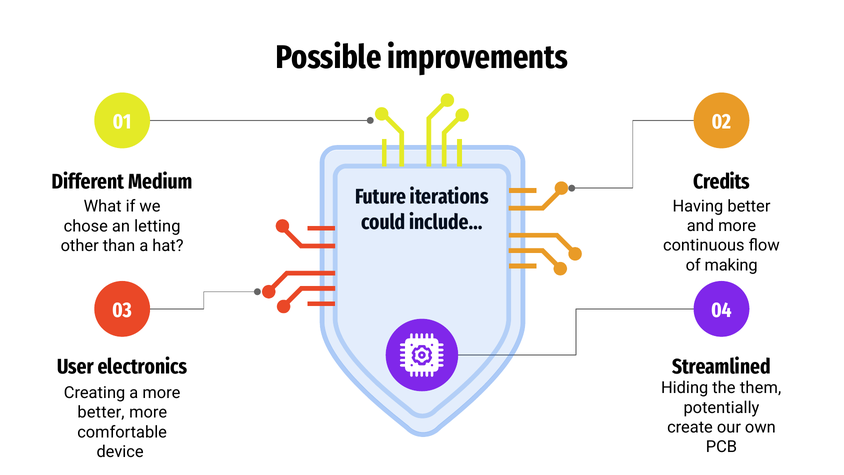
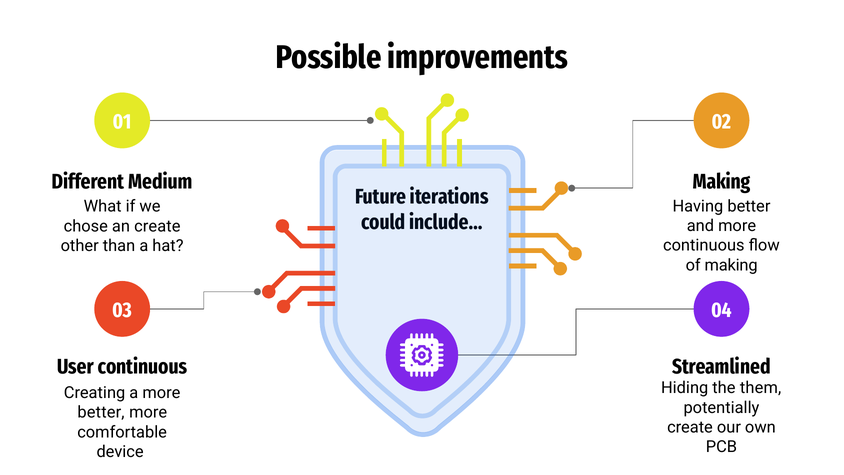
Credits: Credits -> Making (721, 182)
an letting: letting -> create (157, 226)
User electronics: electronics -> continuous (142, 367)
